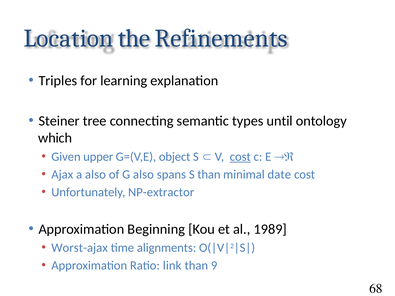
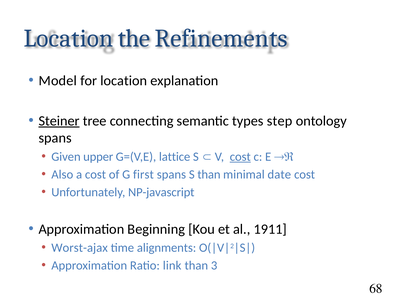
Triples: Triples -> Model (58, 81)
for learning: learning -> location (124, 81)
Steiner underline: none -> present (59, 121)
until: until -> step (280, 121)
which: which -> spans (55, 138)
object: object -> lattice (175, 157)
Ajax: Ajax -> Also (62, 175)
a also: also -> cost (95, 175)
G also: also -> first (143, 175)
NP-extractor: NP-extractor -> NP-javascript (161, 192)
1989: 1989 -> 1911 (270, 229)
9: 9 -> 3 (214, 266)
